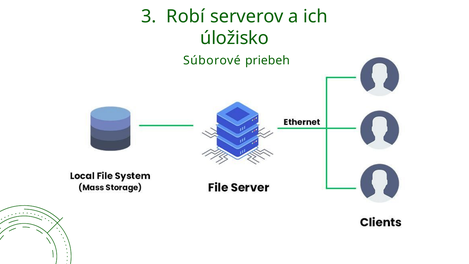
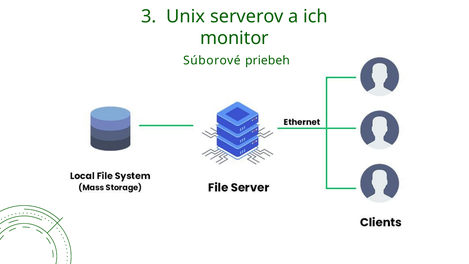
Robí: Robí -> Unix (186, 16)
úložisko: úložisko -> monitor (235, 38)
